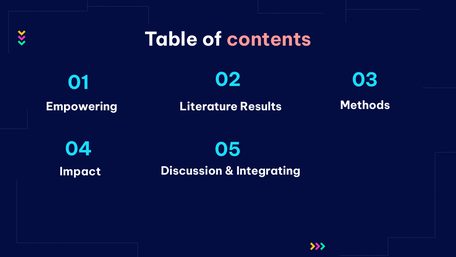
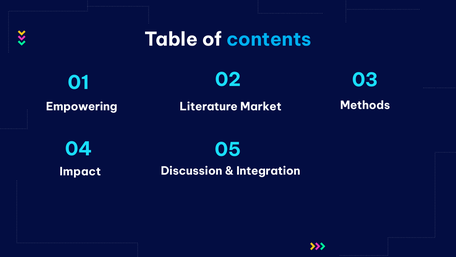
contents colour: pink -> light blue (269, 39)
Results: Results -> Market (261, 107)
Integrating: Integrating -> Integration (268, 171)
